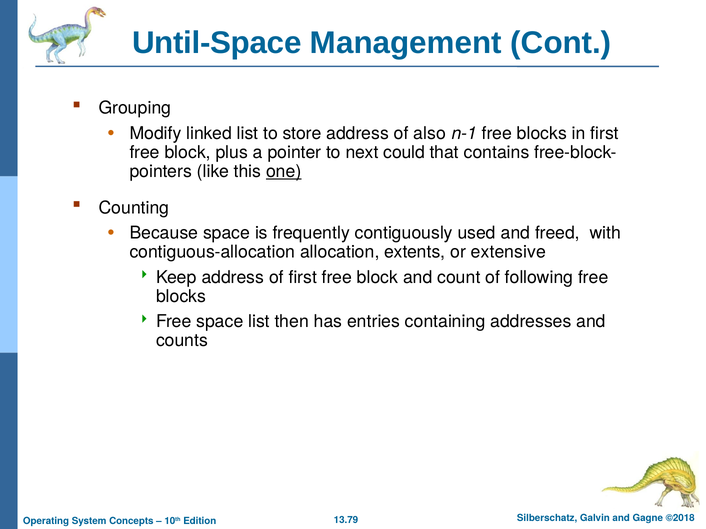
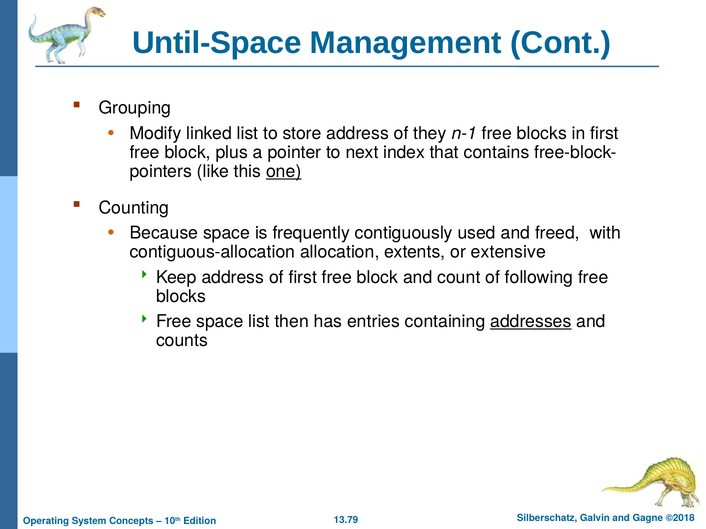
also: also -> they (430, 133)
could: could -> index (404, 152)
addresses underline: none -> present (531, 322)
